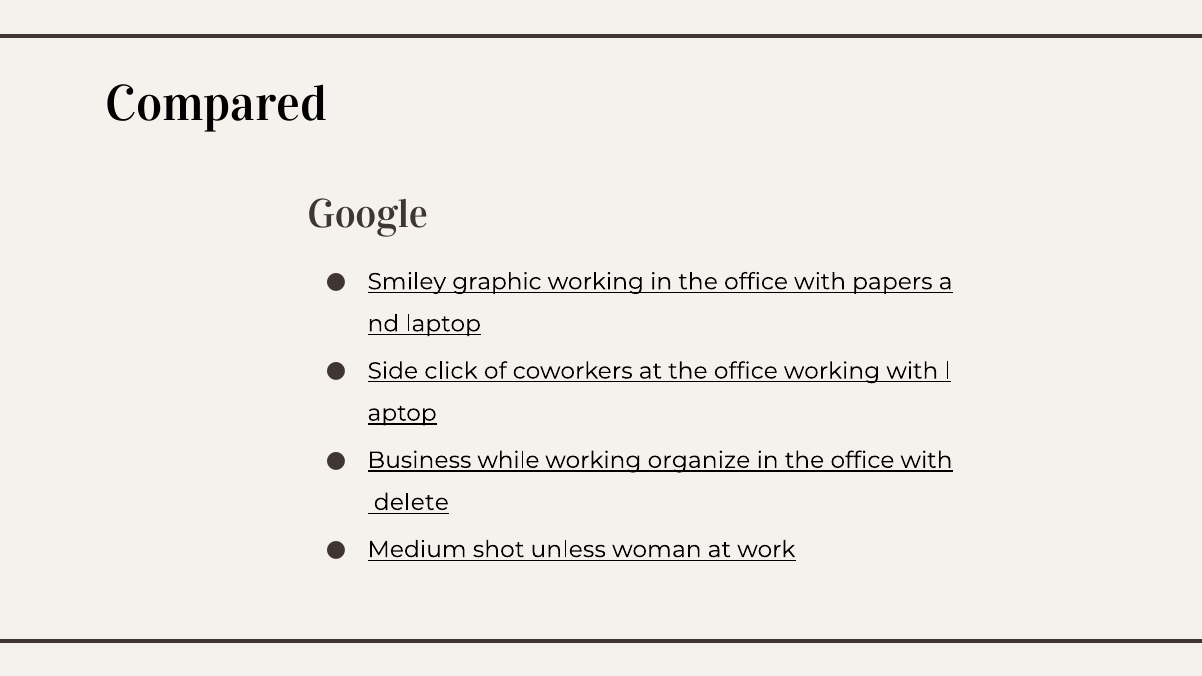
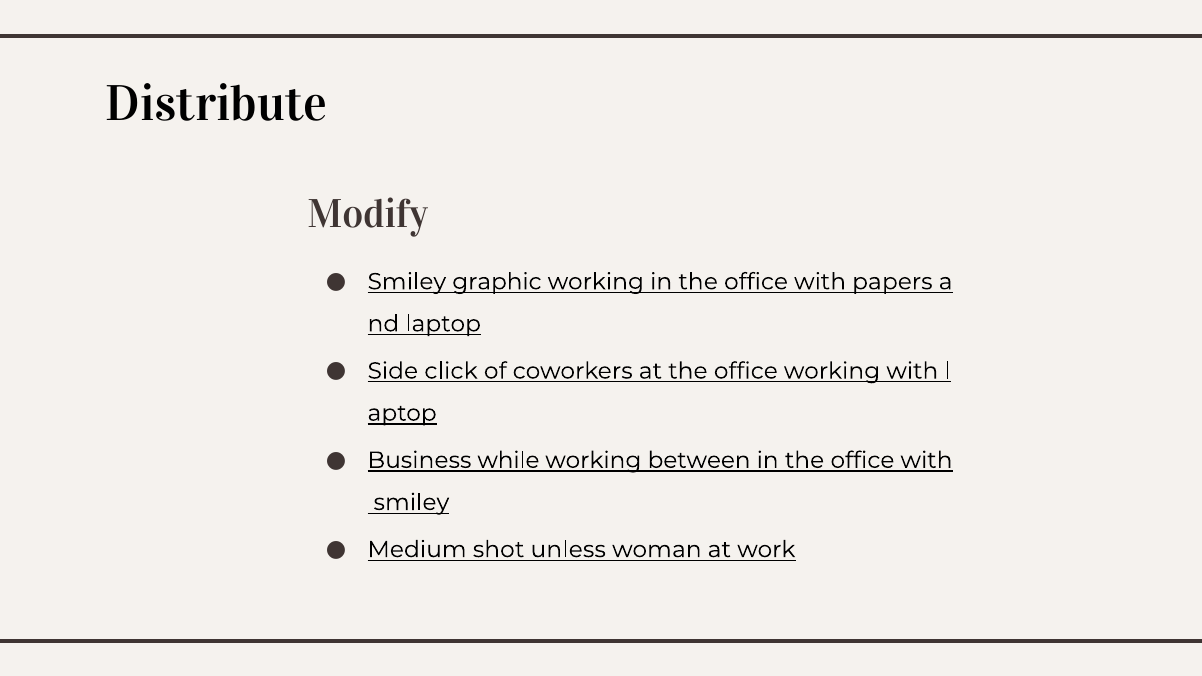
Compared: Compared -> Distribute (217, 104)
Google: Google -> Modify (368, 215)
organize: organize -> between (699, 460)
delete: delete -> smiley (411, 502)
